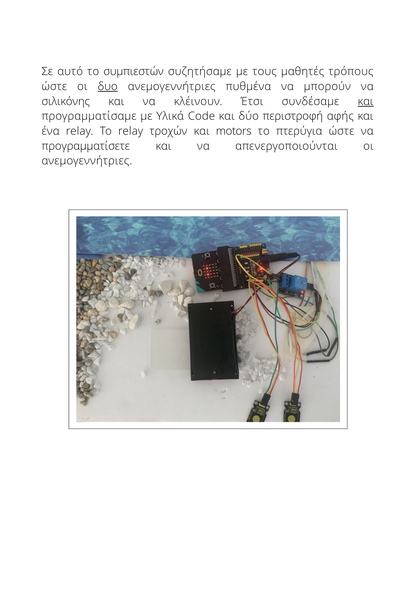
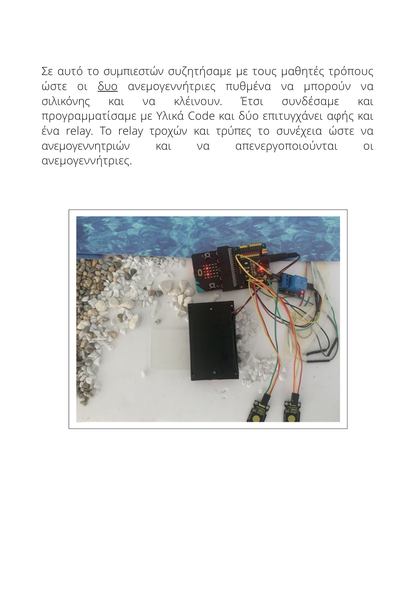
και underline: present -> none (366, 101)
περιστροφή: περιστροφή -> επιτυγχάνει (293, 116)
motors: motors -> τρύπες (234, 131)
πτερύγια: πτερύγια -> συνέχεια (299, 131)
προγραμματίσετε: προγραμματίσετε -> ανεμογεννητριών (86, 146)
